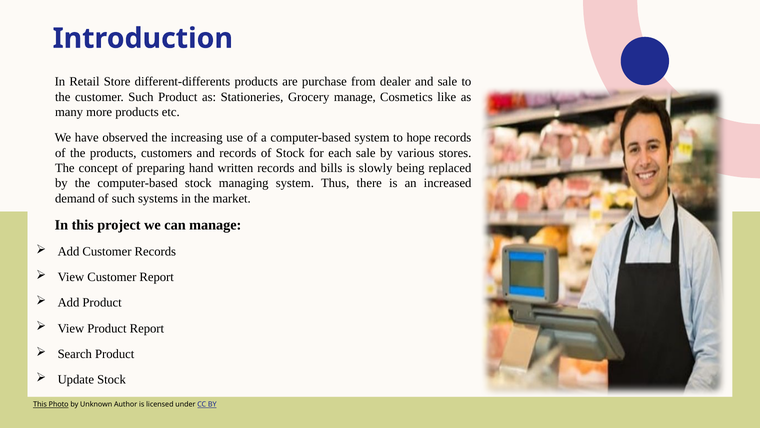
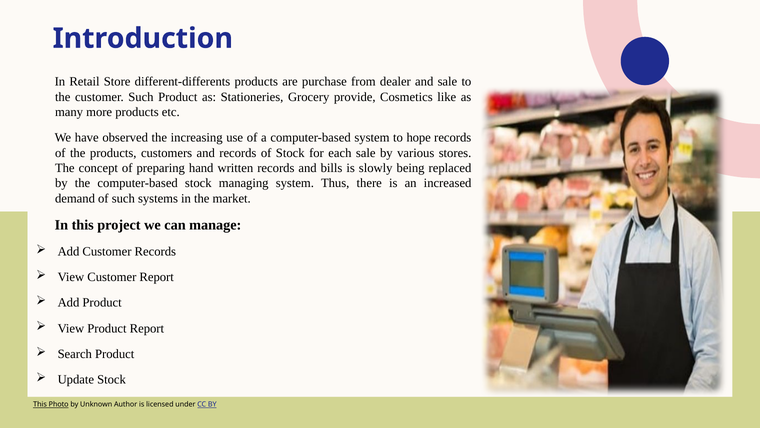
Grocery manage: manage -> provide (355, 97)
